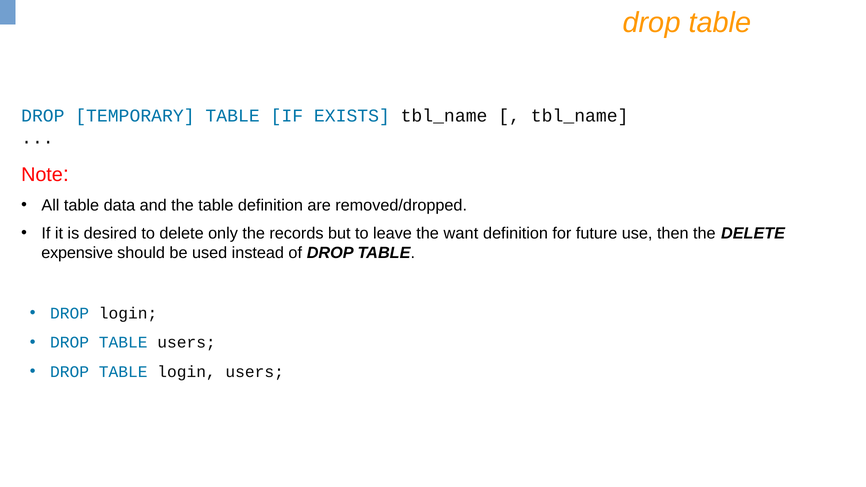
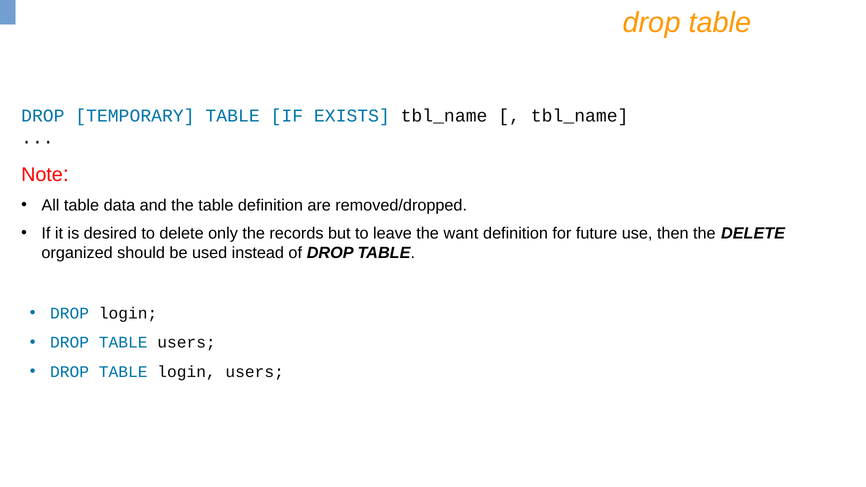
expensive: expensive -> organized (77, 253)
